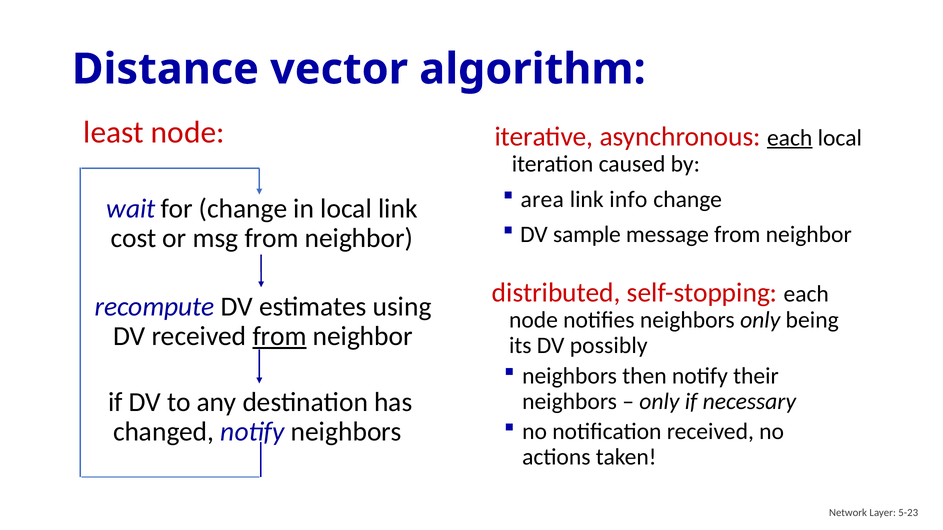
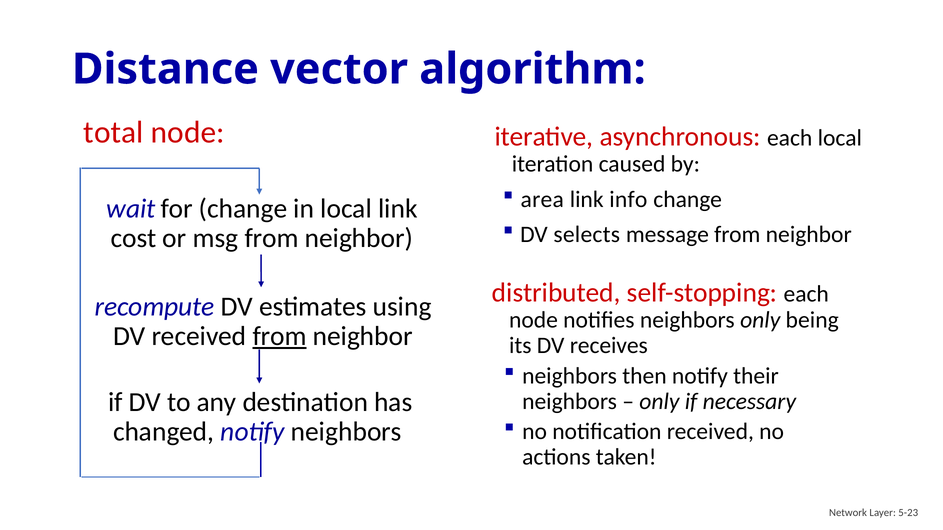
least: least -> total (114, 133)
each underline: present -> none (790, 138)
sample: sample -> selects (587, 235)
possibly: possibly -> receives (609, 346)
